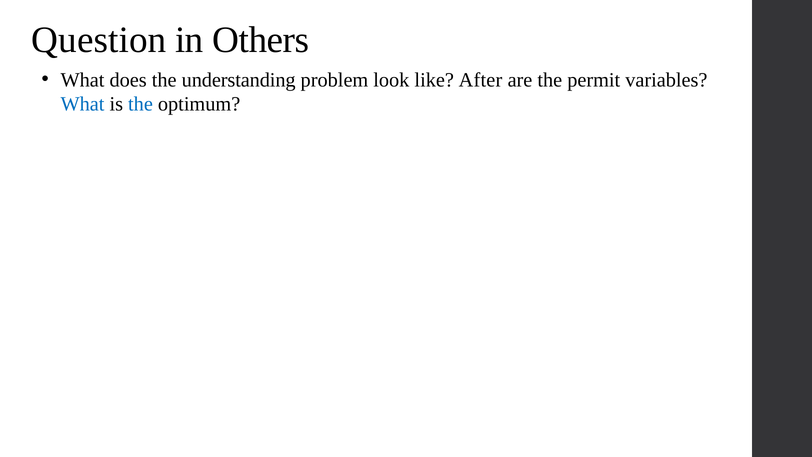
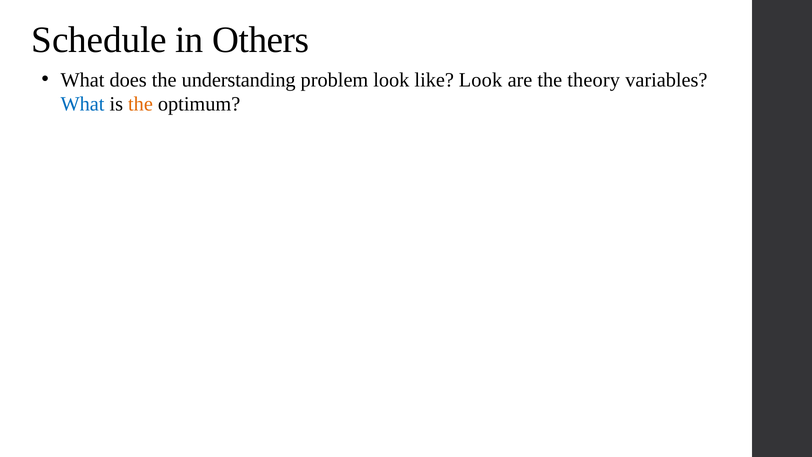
Question: Question -> Schedule (99, 40)
like After: After -> Look (481, 80)
permit: permit -> theory (594, 80)
the colour: blue -> orange (141, 104)
